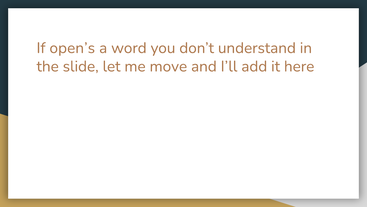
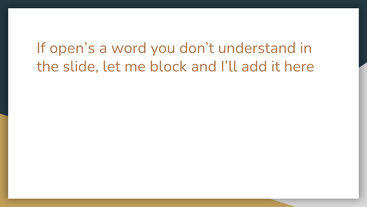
move: move -> block (168, 66)
